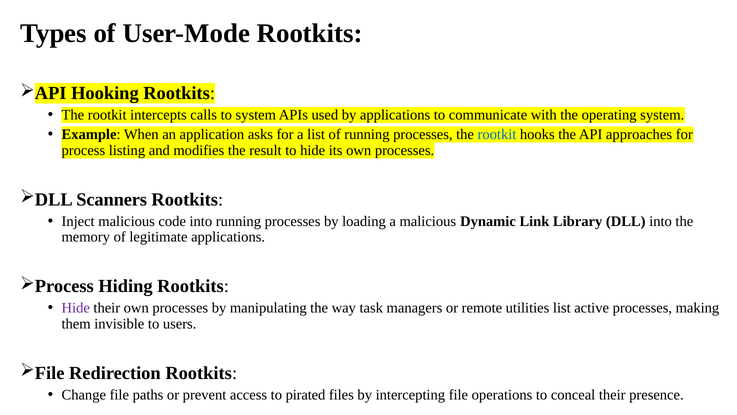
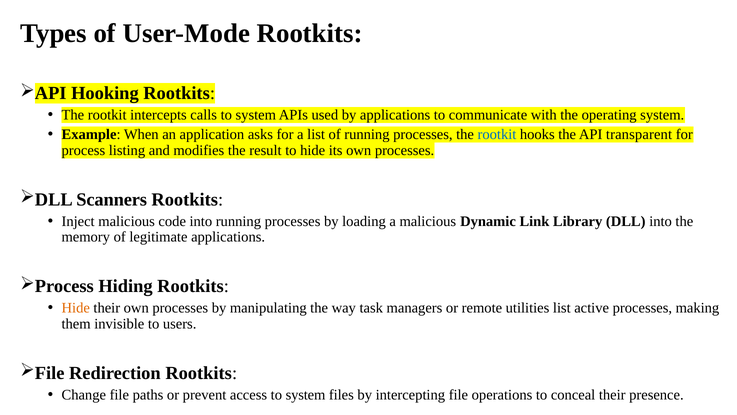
approaches: approaches -> transparent (639, 134)
Hide colour: purple -> orange (76, 308)
access to pirated: pirated -> system (305, 394)
